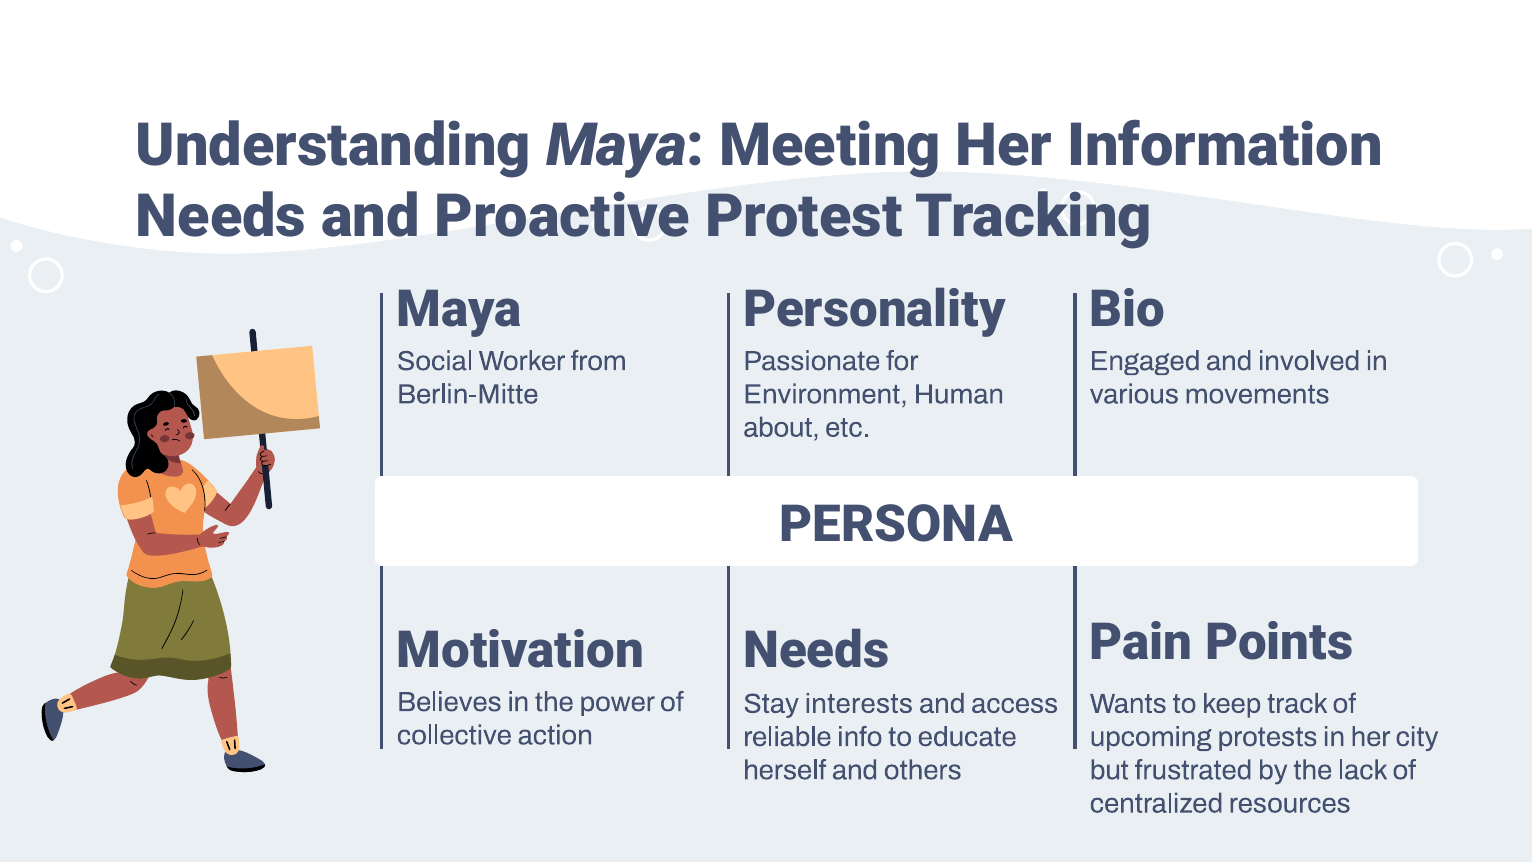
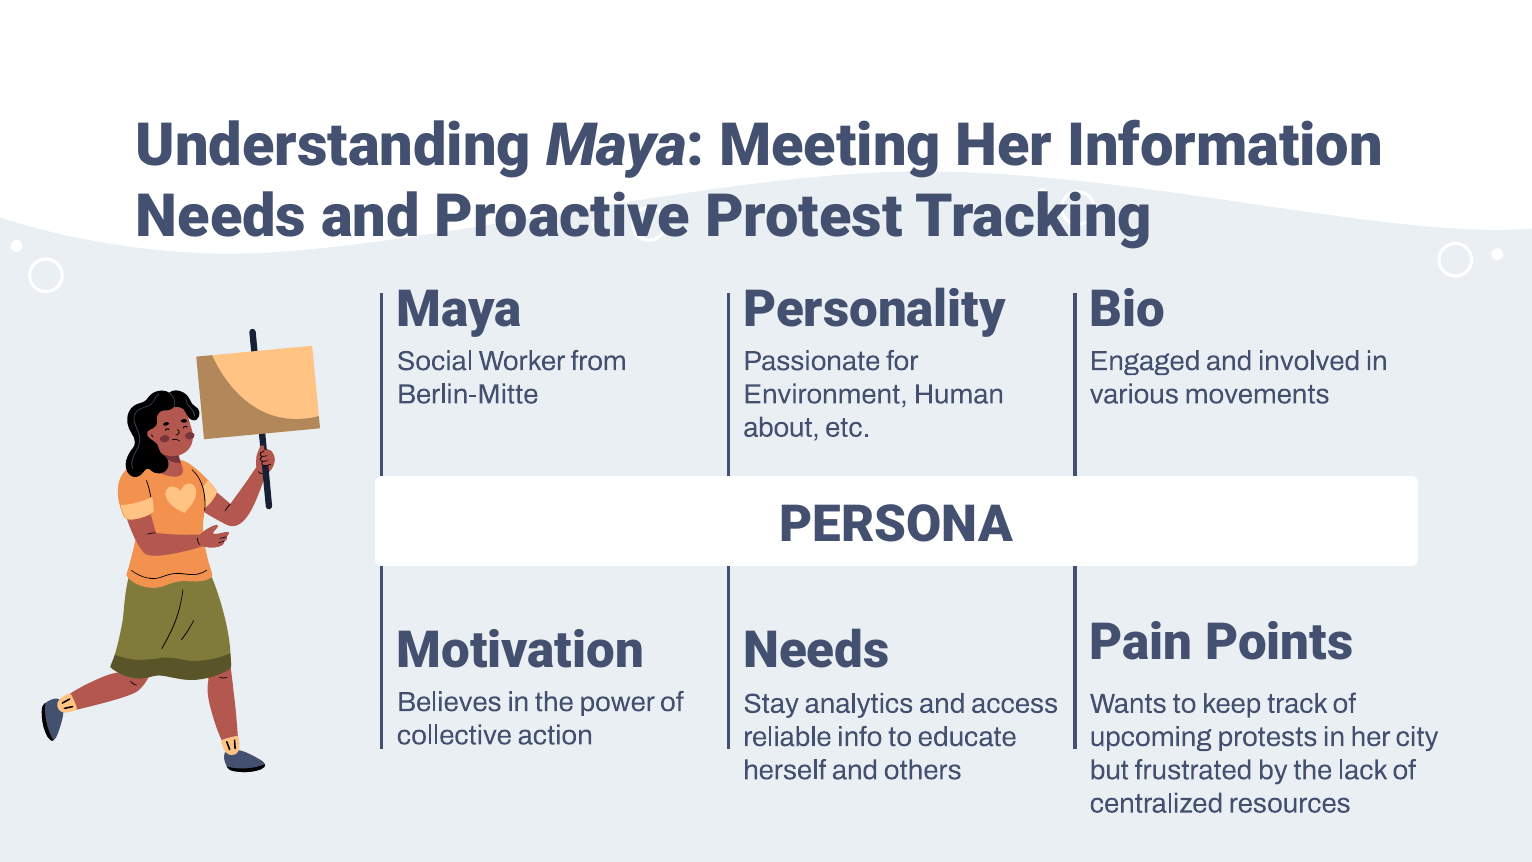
interests: interests -> analytics (859, 703)
